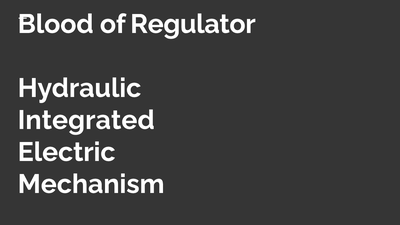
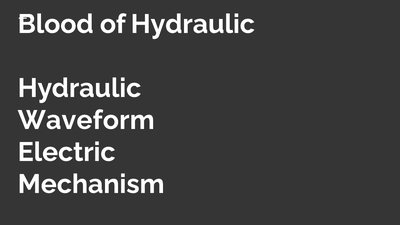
of Regulator: Regulator -> Hydraulic (193, 24)
Integrated: Integrated -> Waveform (86, 120)
